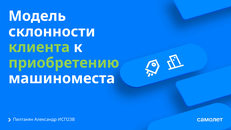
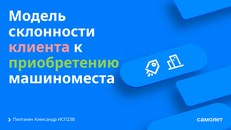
клиента colour: light green -> pink (39, 47)
